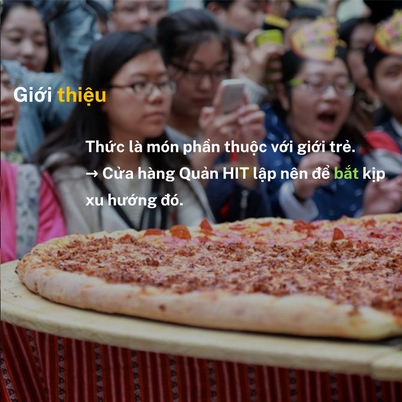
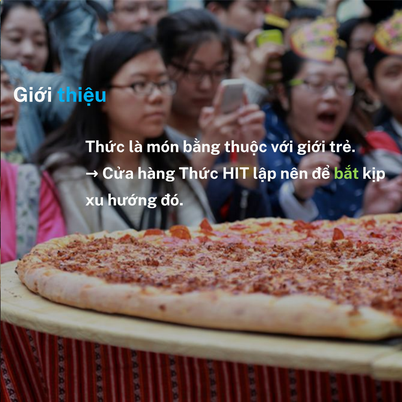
thiệu colour: yellow -> light blue (82, 95)
phần: phần -> bằng (202, 147)
hàng Quản: Quản -> Thức (199, 174)
